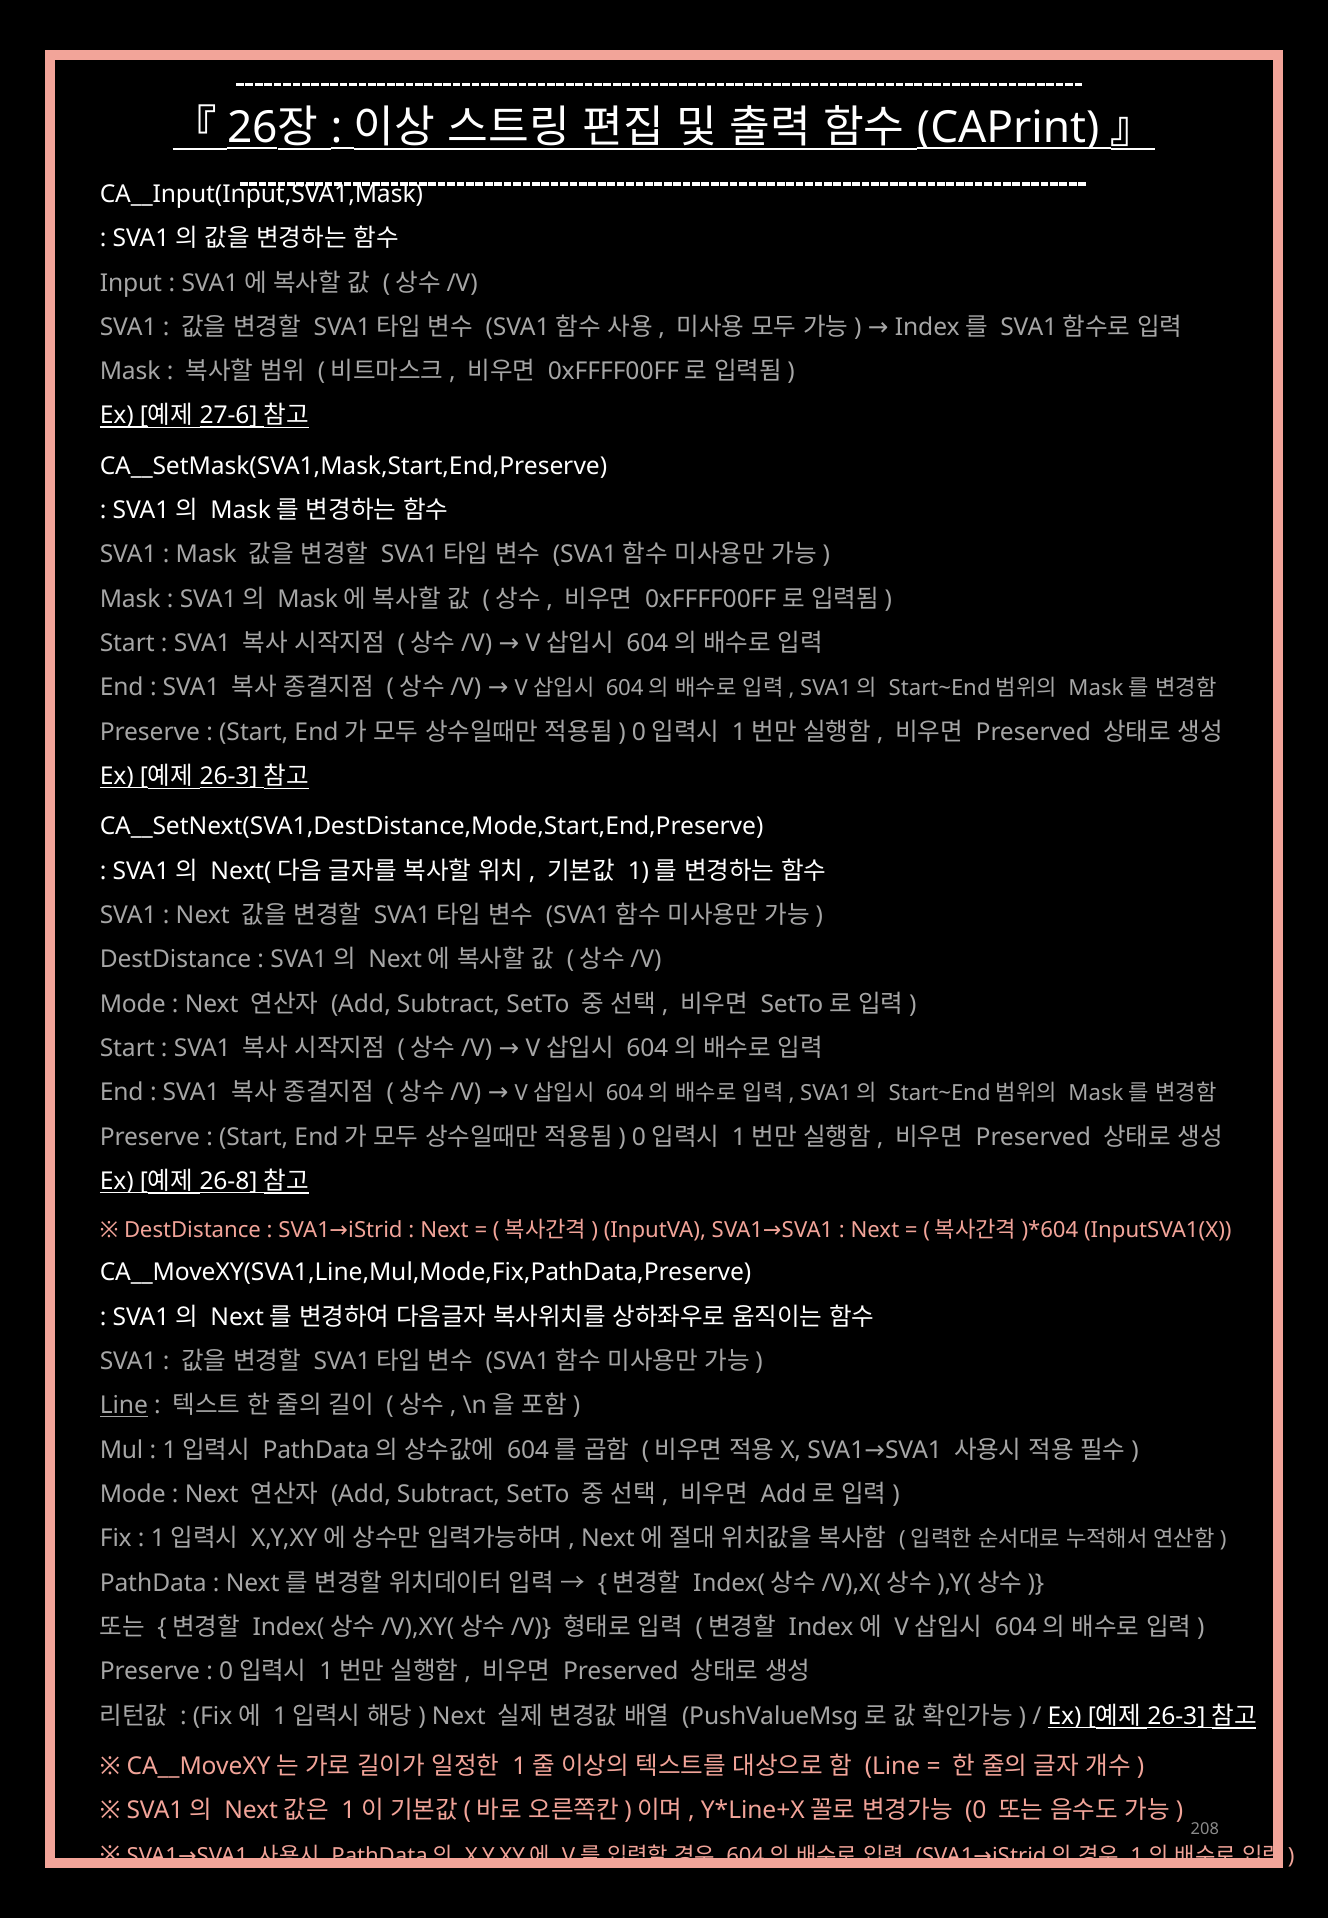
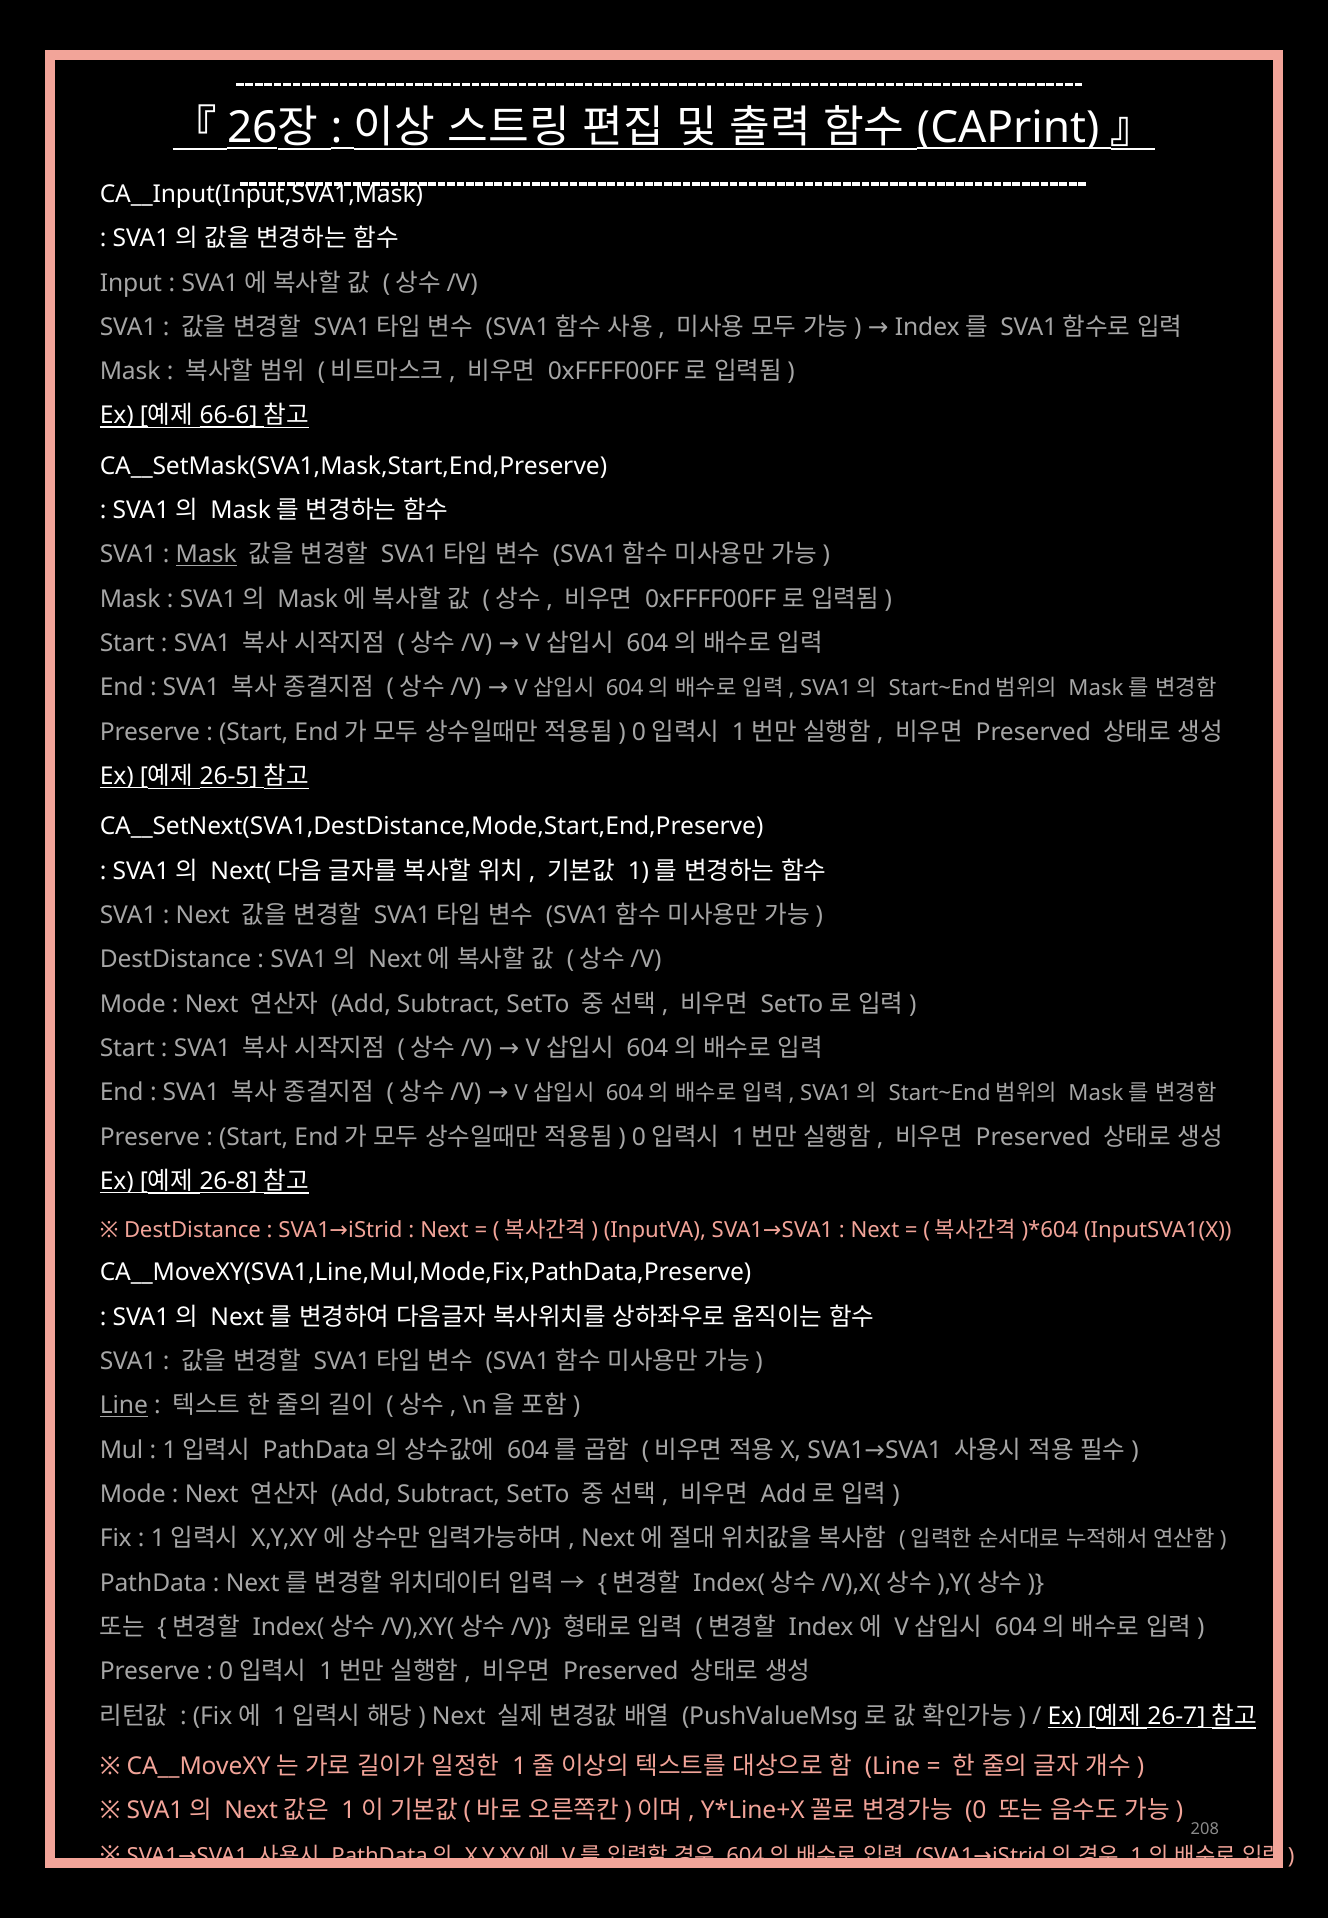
27-6: 27-6 -> 66-6 (229, 416)
Mask underline: none -> present (206, 555)
26-3: 26-3 -> 26-5 (229, 776)
26-3: 26-3 -> 26-7 (1176, 1716)
